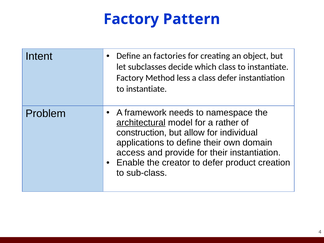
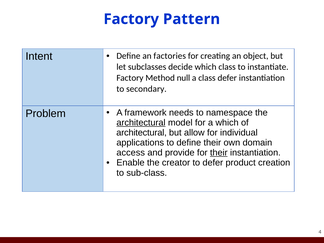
less: less -> null (183, 78)
instantiate: instantiate -> secondary (146, 89)
a rather: rather -> which (227, 123)
construction: construction -> architectural (142, 133)
their underline: none -> present (219, 153)
